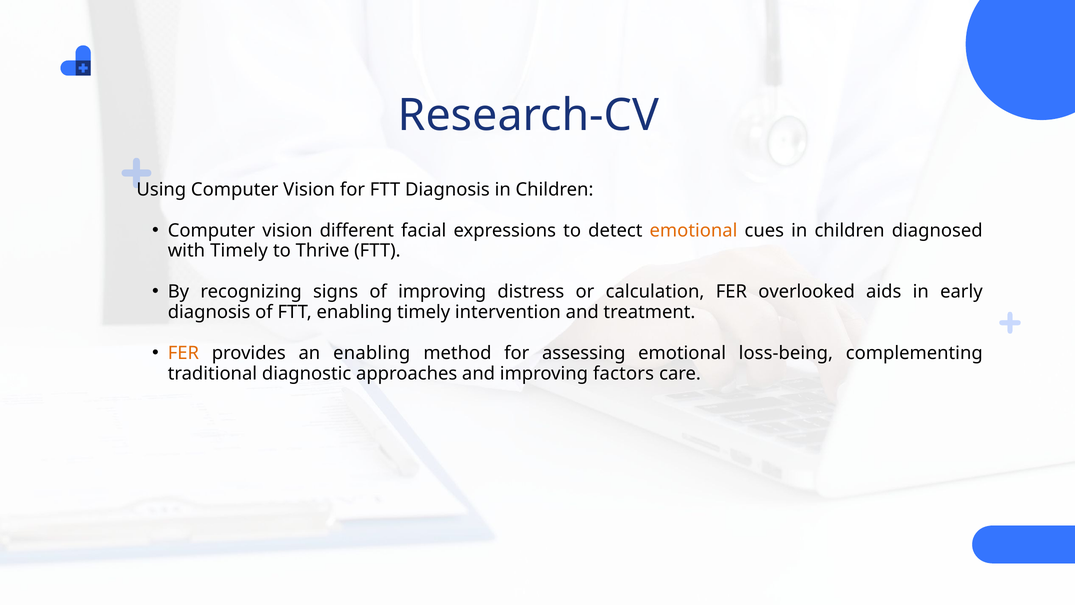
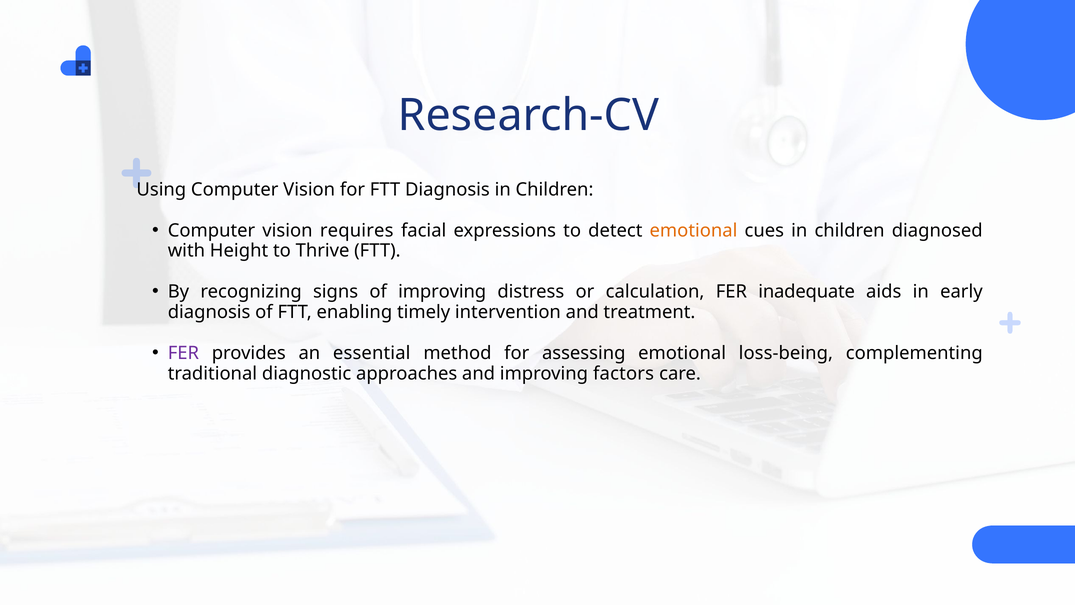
different: different -> requires (357, 230)
with Timely: Timely -> Height (239, 251)
overlooked: overlooked -> inadequate (807, 292)
FER colour: orange -> purple (183, 353)
an enabling: enabling -> essential (372, 353)
